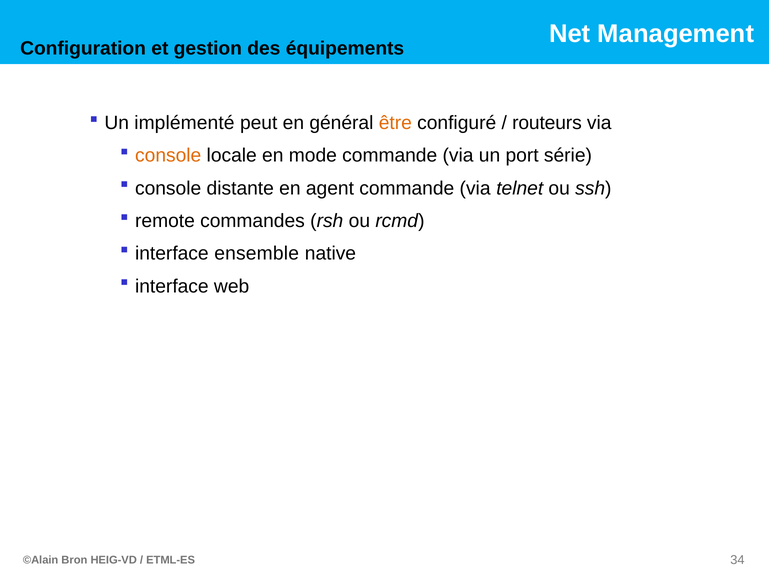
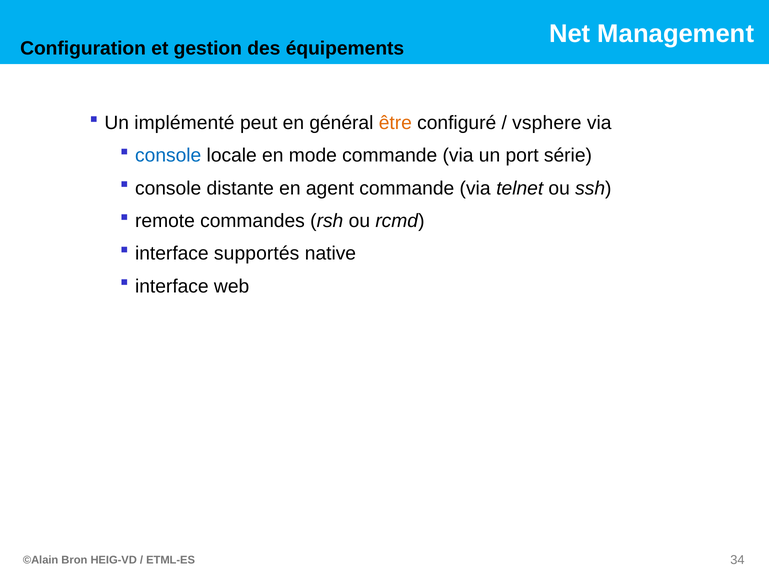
routeurs: routeurs -> vsphere (547, 123)
console colour: orange -> blue (168, 156)
ensemble: ensemble -> supportés (257, 254)
